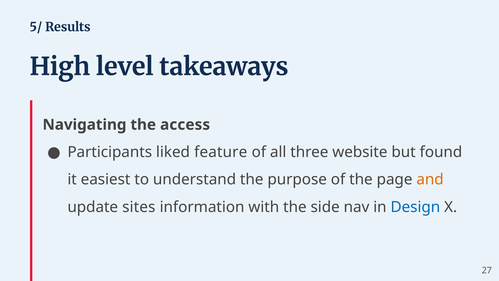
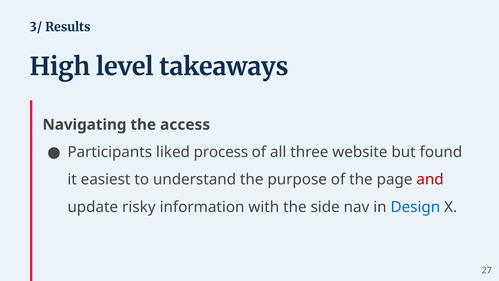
5/: 5/ -> 3/ (36, 27)
feature: feature -> process (221, 152)
and colour: orange -> red (430, 179)
sites: sites -> risky (139, 207)
